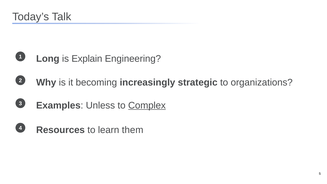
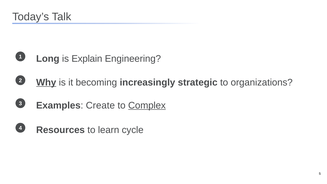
Why underline: none -> present (46, 82)
Unless: Unless -> Create (100, 105)
them: them -> cycle (133, 130)
